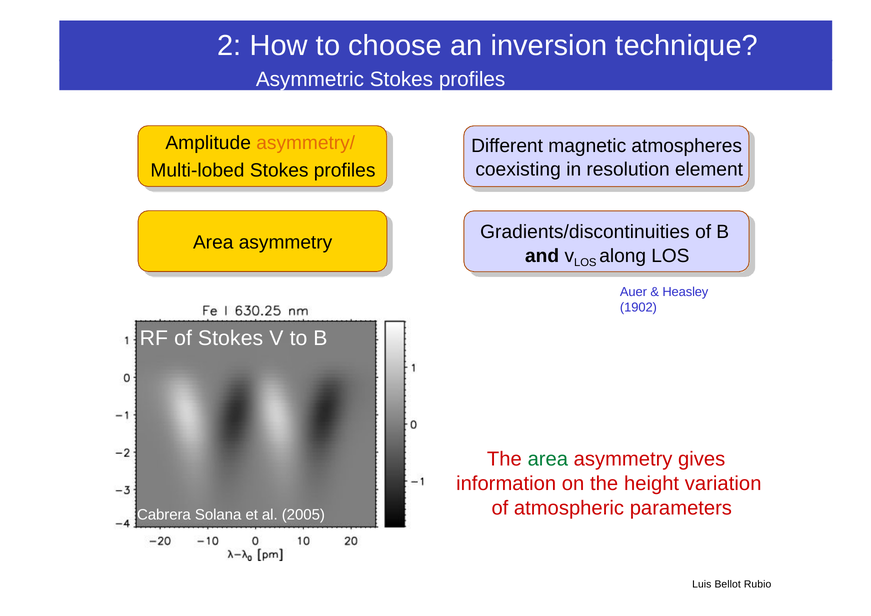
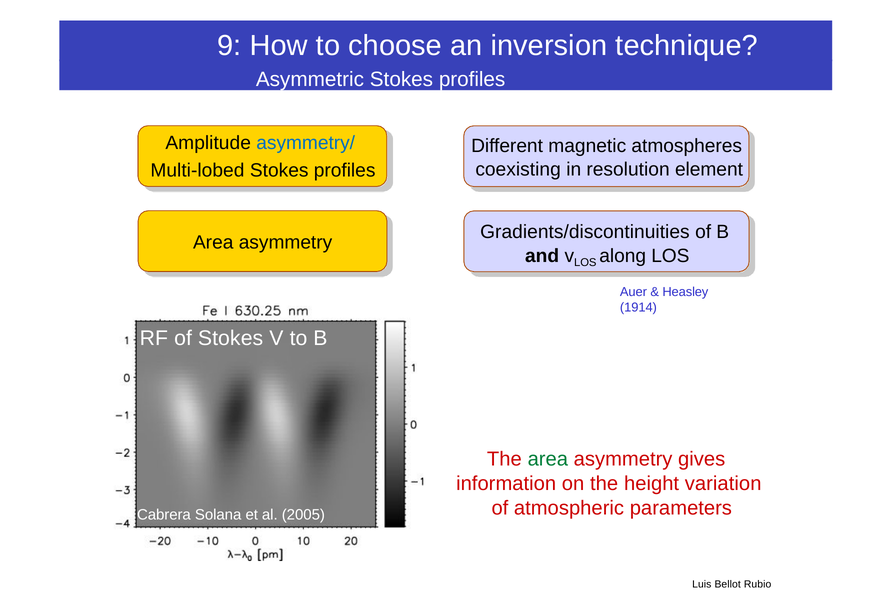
2: 2 -> 9 (229, 46)
asymmetry/ colour: orange -> blue (306, 143)
1902: 1902 -> 1914 (638, 307)
